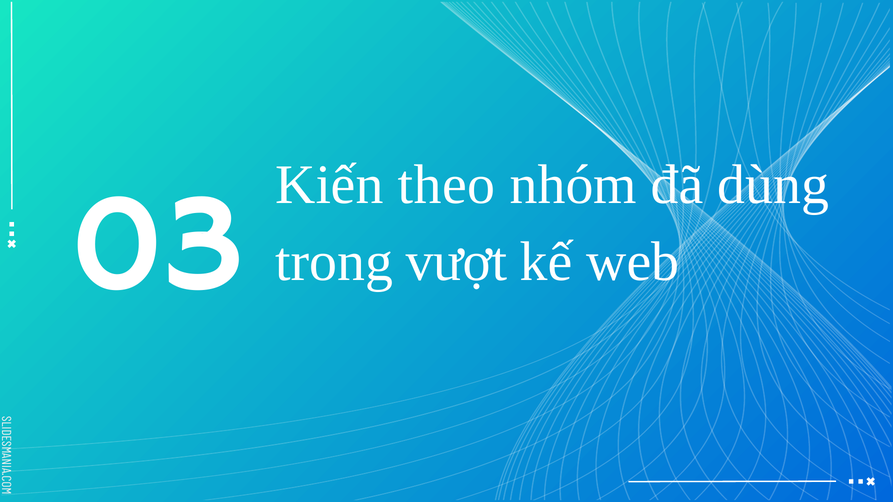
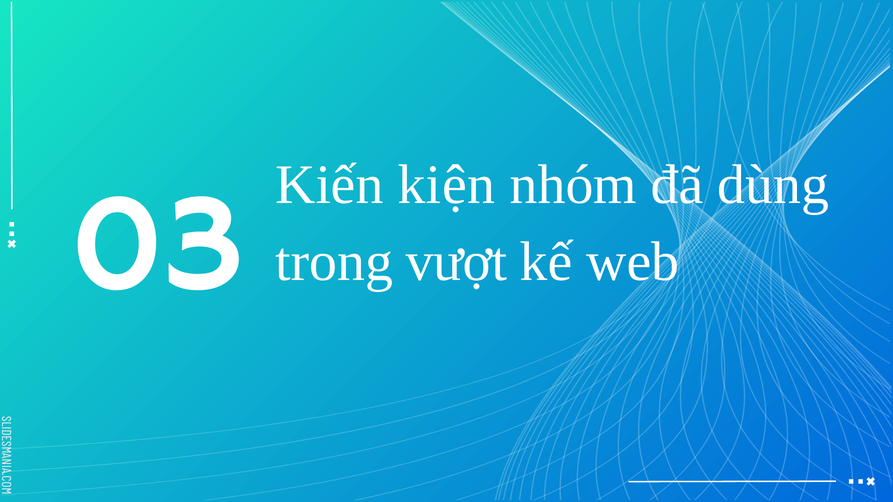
theo: theo -> kiện (446, 185)
